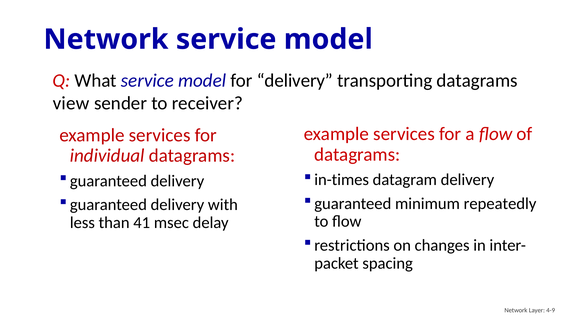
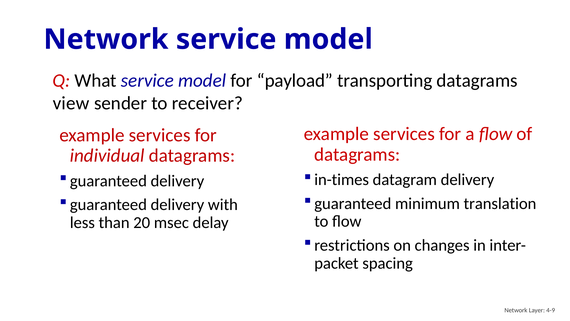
for delivery: delivery -> payload (295, 80)
repeatedly: repeatedly -> translation (500, 203)
41: 41 -> 20 (142, 222)
